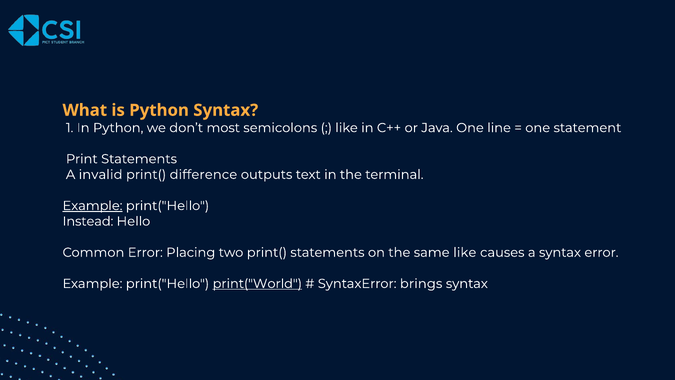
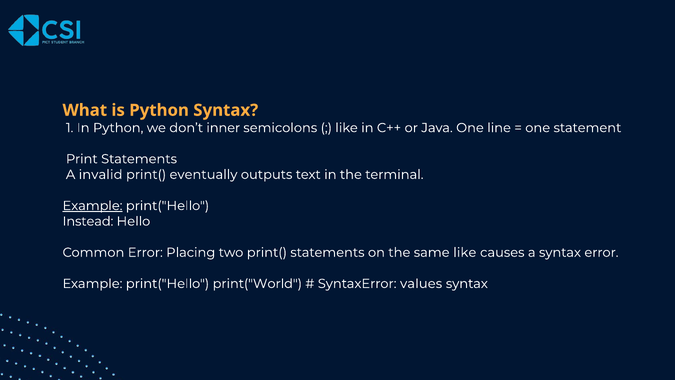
most: most -> inner (223, 128)
difference: difference -> eventually (203, 174)
print("World underline: present -> none (257, 283)
brings: brings -> values (421, 283)
